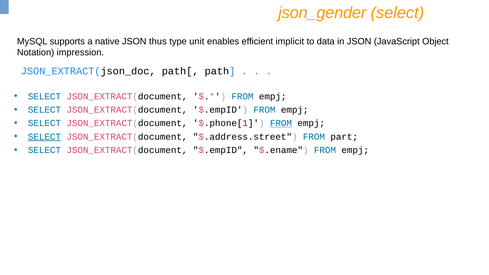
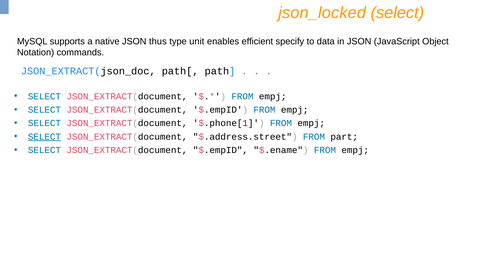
json_gender: json_gender -> json_locked (322, 13)
implicit: implicit -> specify (290, 42)
impression: impression -> commands (80, 53)
FROM underline: present -> none (281, 123)
